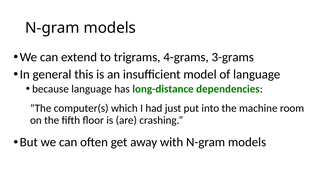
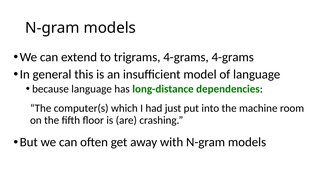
4-grams 3-grams: 3-grams -> 4-grams (233, 57)
